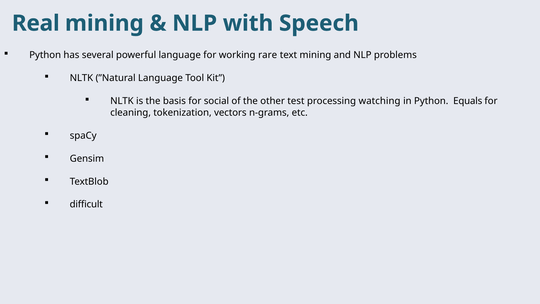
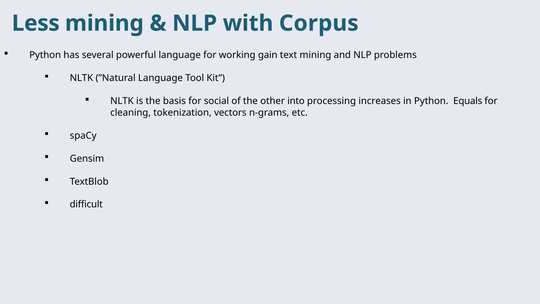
Real: Real -> Less (36, 23)
Speech: Speech -> Corpus (319, 23)
rare: rare -> gain (268, 55)
test: test -> into (296, 101)
watching: watching -> increases (380, 101)
